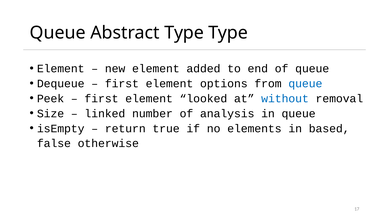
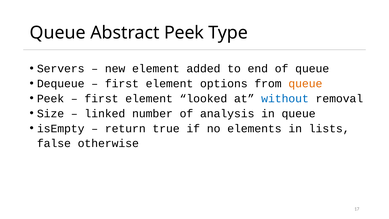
Abstract Type: Type -> Peek (184, 33)
Element: Element -> Servers (61, 69)
queue colour: blue -> orange (305, 84)
based: based -> lists (329, 128)
